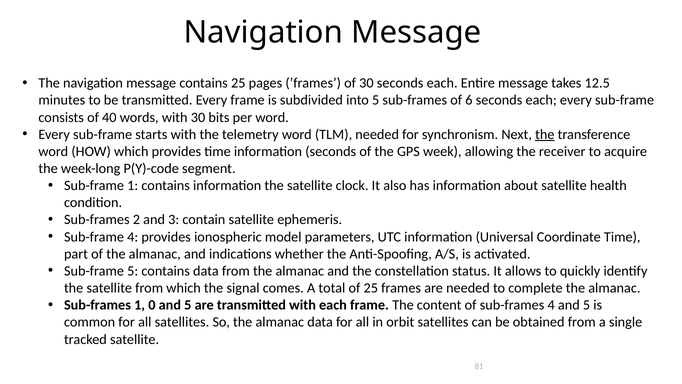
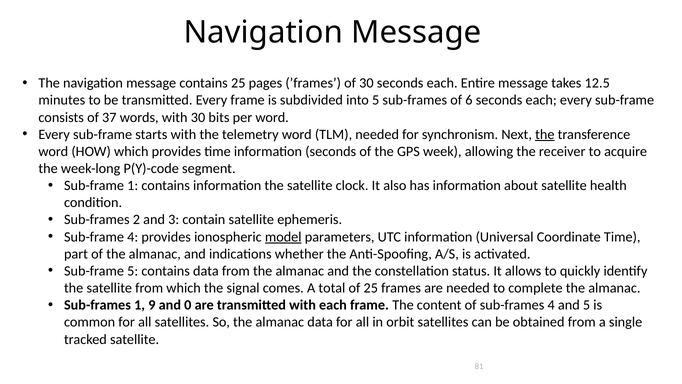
40: 40 -> 37 (109, 117)
model underline: none -> present (283, 237)
0: 0 -> 9 (152, 305)
5: 5 -> 0 (188, 305)
